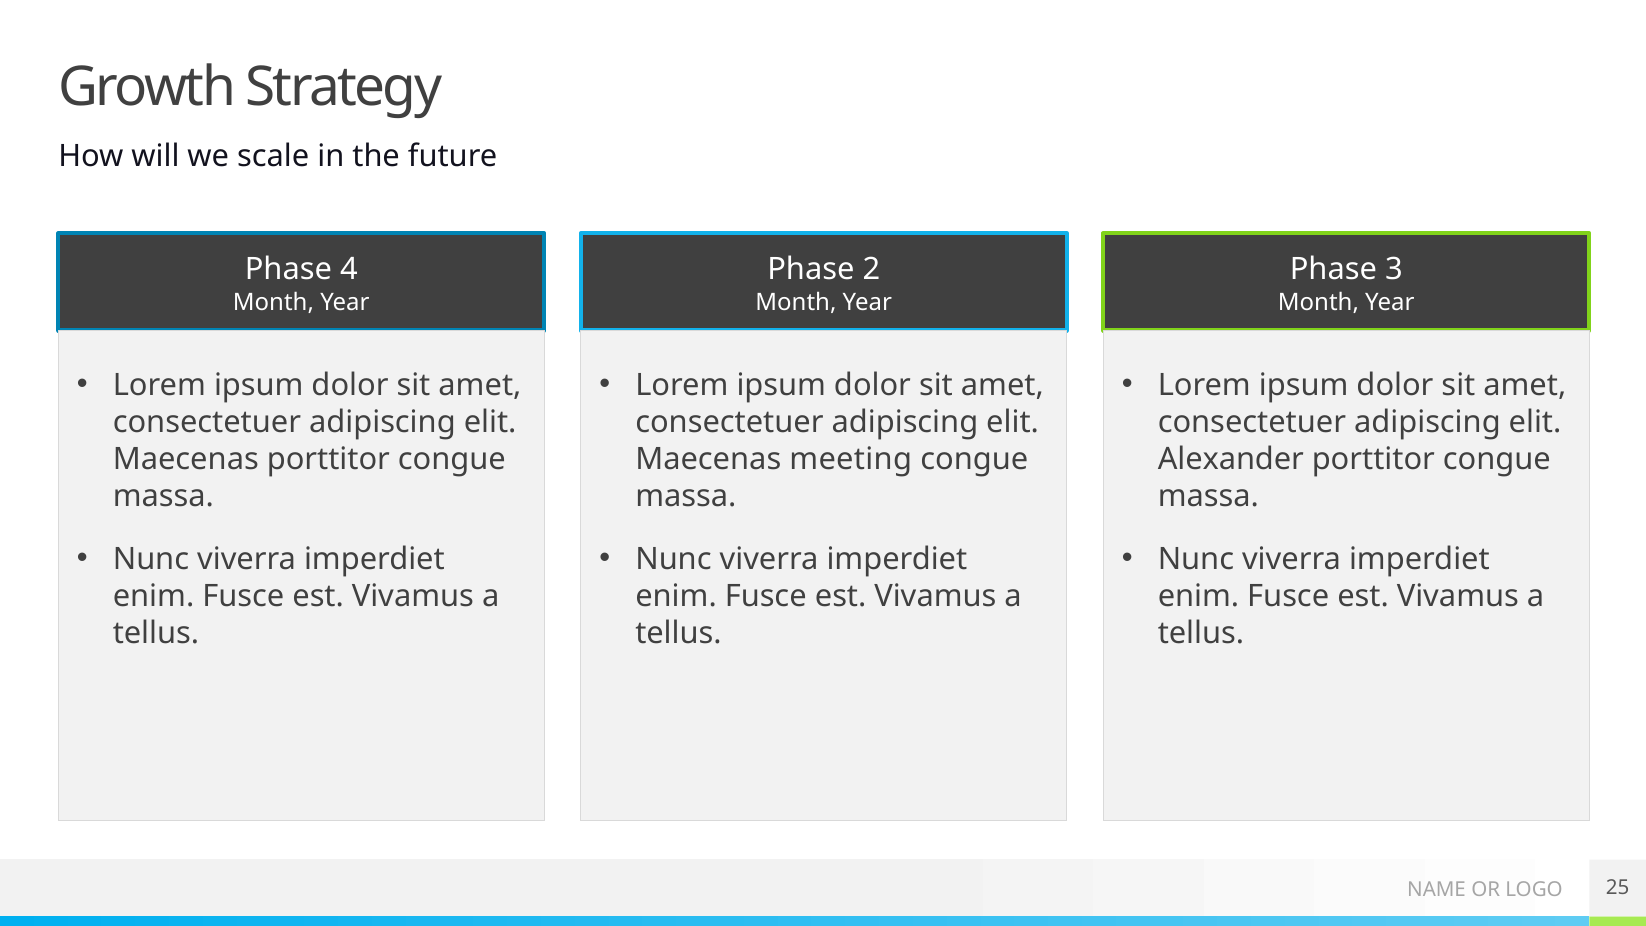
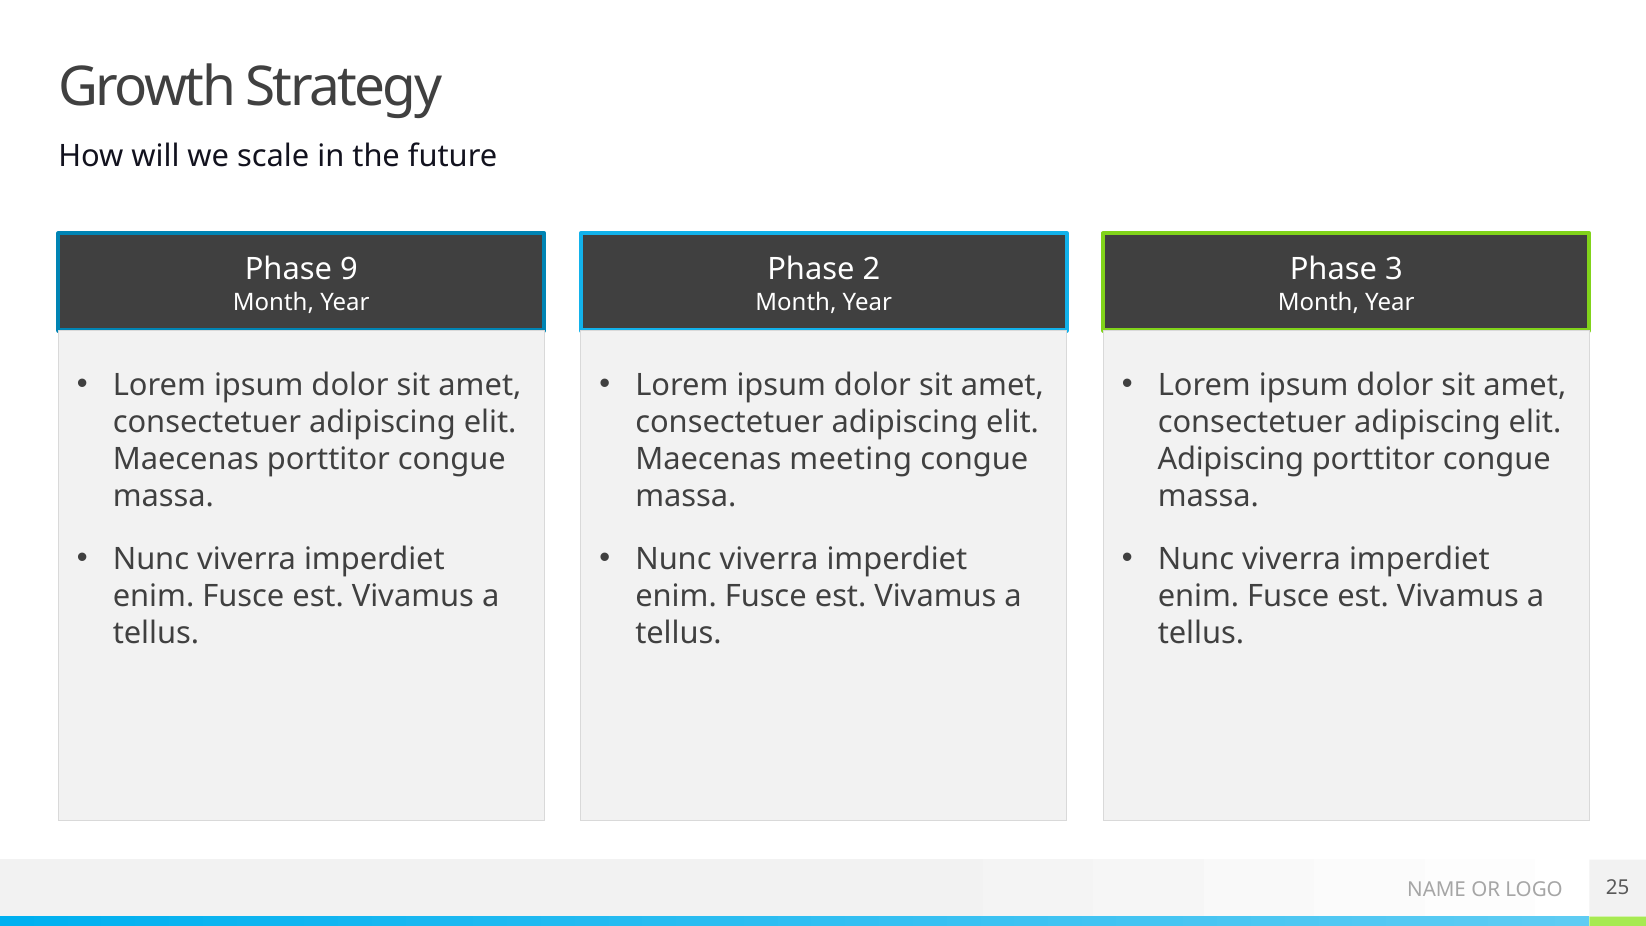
4: 4 -> 9 (349, 270)
Alexander: Alexander -> Adipiscing (1231, 459)
